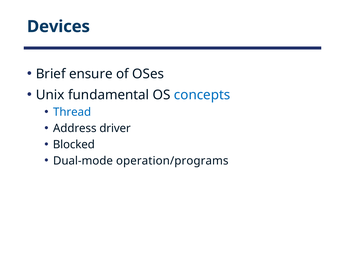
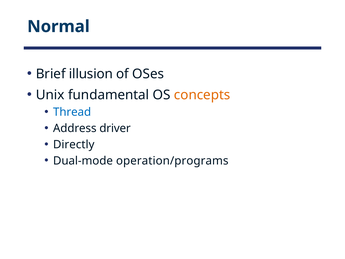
Devices: Devices -> Normal (58, 27)
ensure: ensure -> illusion (91, 74)
concepts colour: blue -> orange (202, 95)
Blocked: Blocked -> Directly (74, 144)
